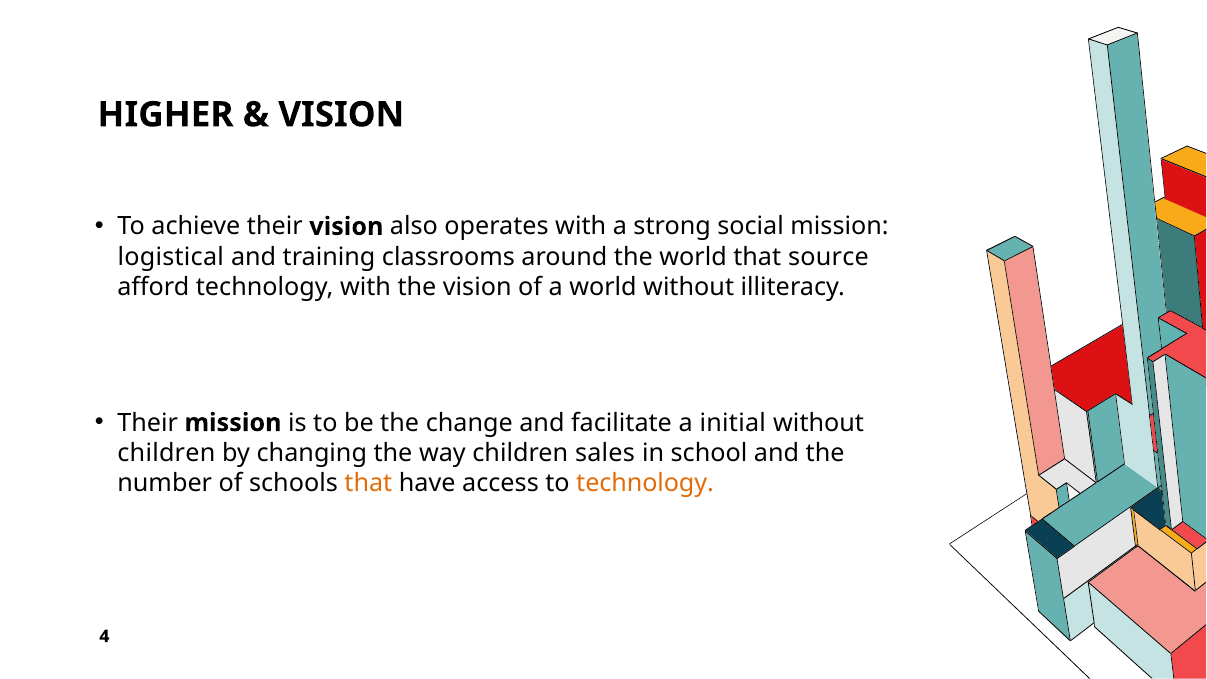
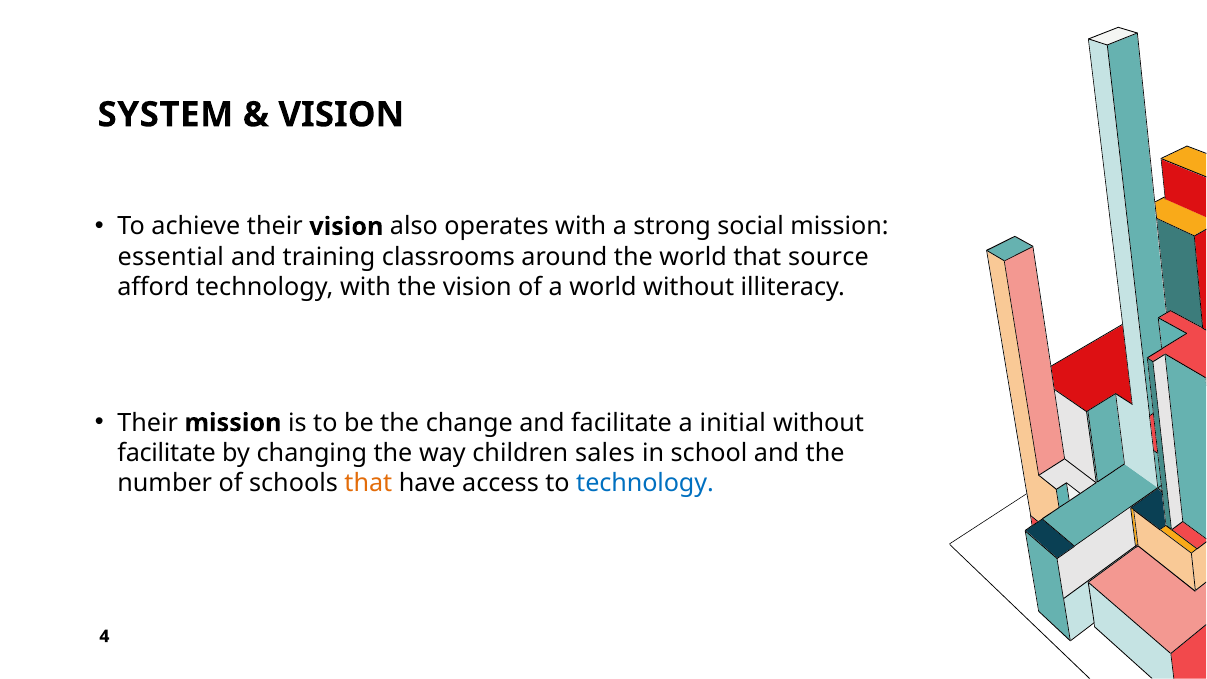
HIGHER: HIGHER -> SYSTEM (165, 115)
logistical: logistical -> essential (171, 257)
children: children -> facilitate (167, 453)
technology colour: orange -> blue (645, 483)
